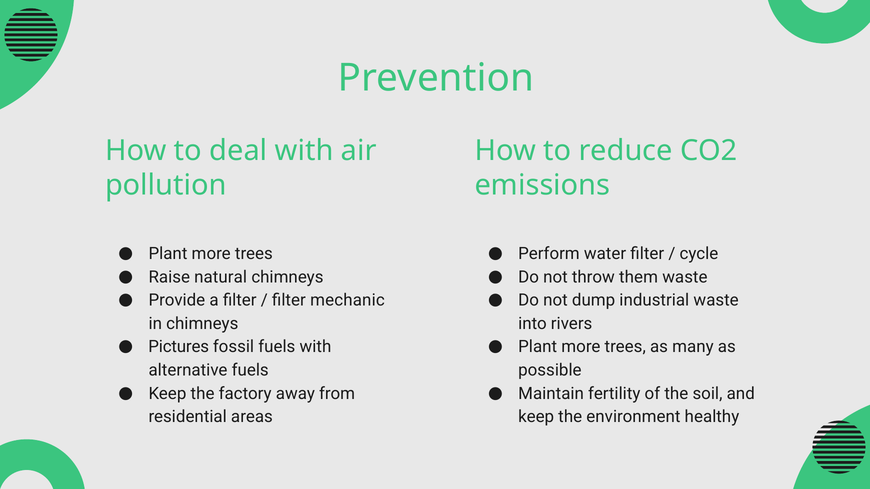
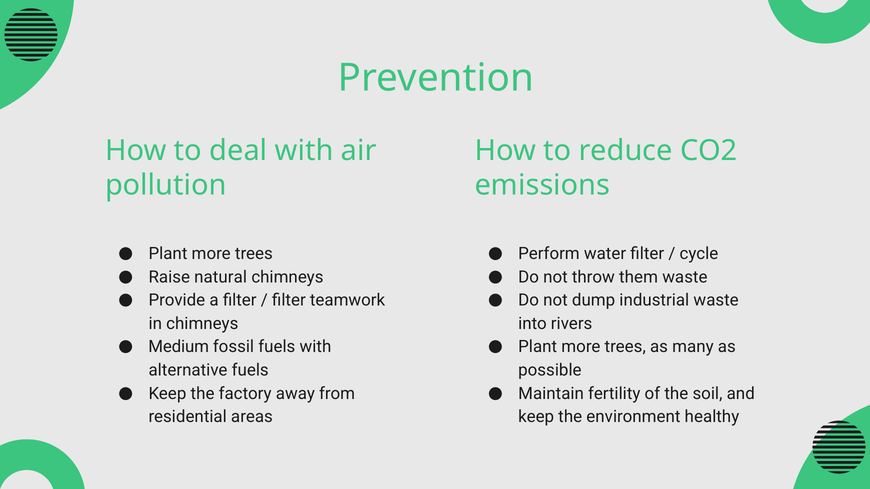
mechanic: mechanic -> teamwork (348, 300)
Pictures: Pictures -> Medium (179, 347)
